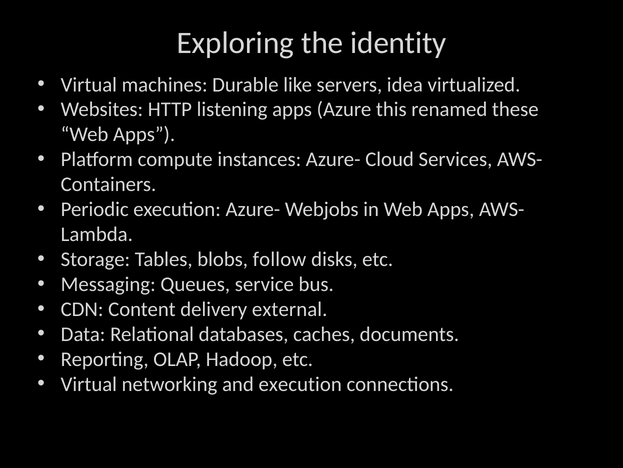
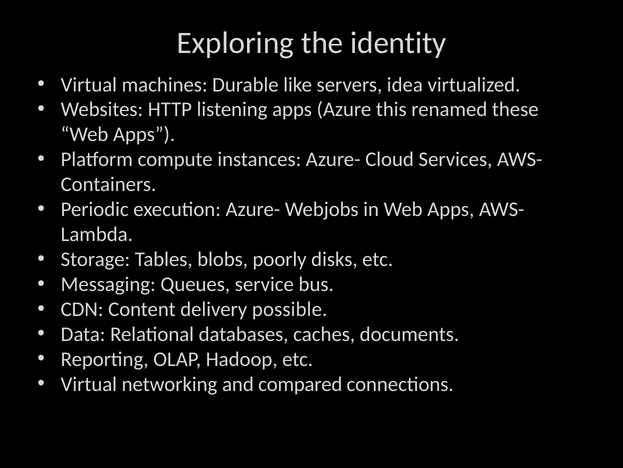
follow: follow -> poorly (280, 259)
external: external -> possible (290, 309)
and execution: execution -> compared (300, 384)
